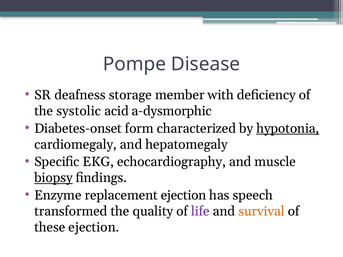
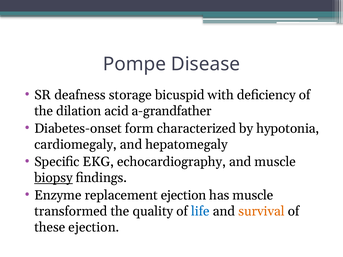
member: member -> bicuspid (180, 95)
systolic: systolic -> dilation (79, 111)
a-dysmorphic: a-dysmorphic -> a-grandfather (172, 111)
hypotonia underline: present -> none (288, 129)
has speech: speech -> muscle (253, 195)
life colour: purple -> blue (200, 211)
